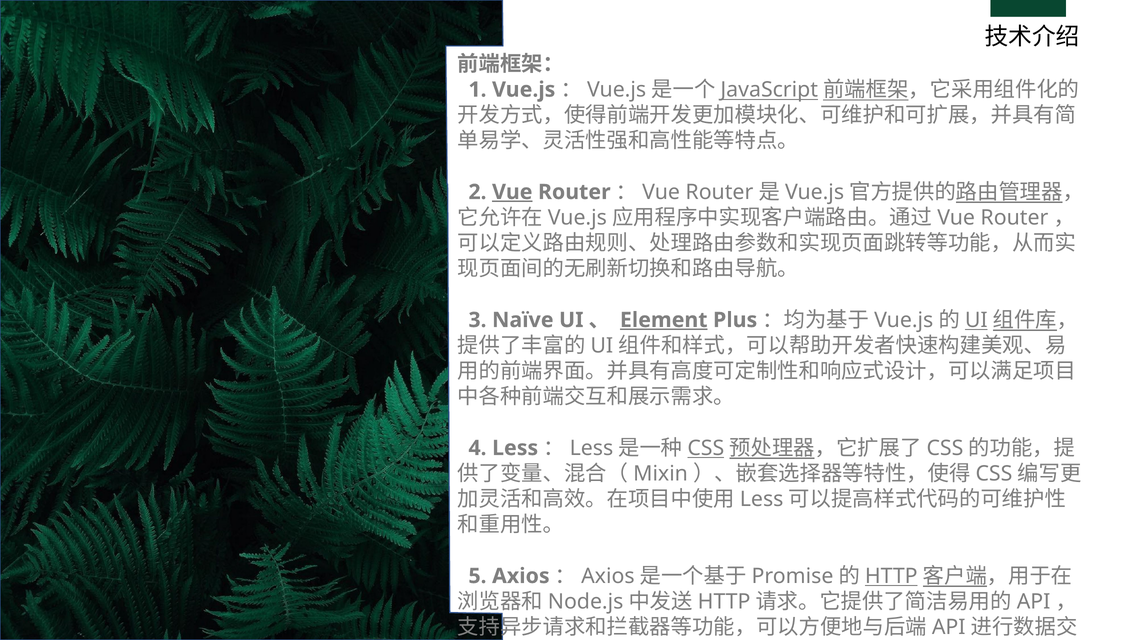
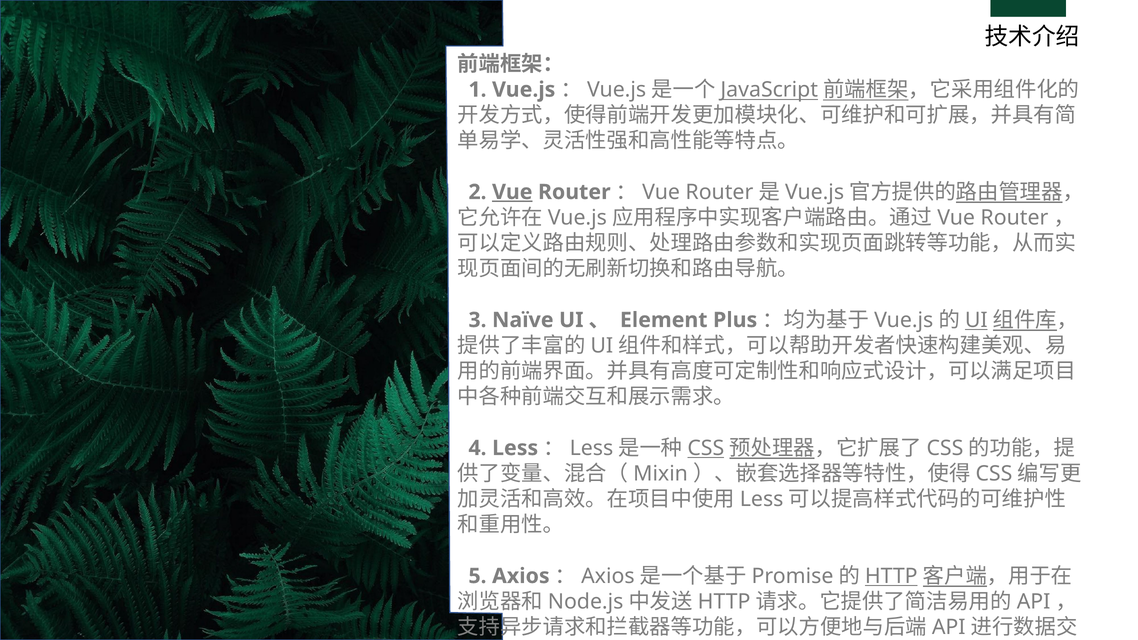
Element underline: present -> none (664, 320)
